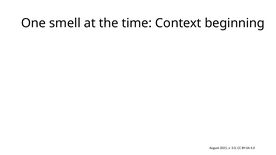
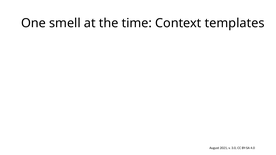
beginning: beginning -> templates (235, 23)
